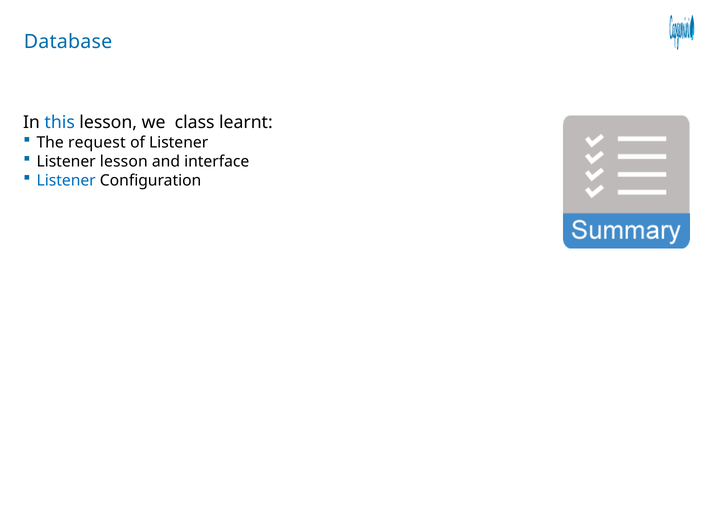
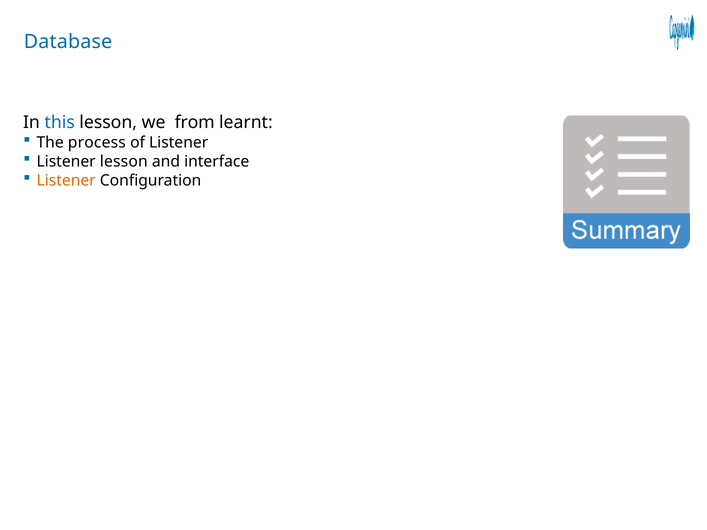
class: class -> from (195, 122)
request: request -> process (97, 143)
Listener colour: blue -> orange (66, 181)
